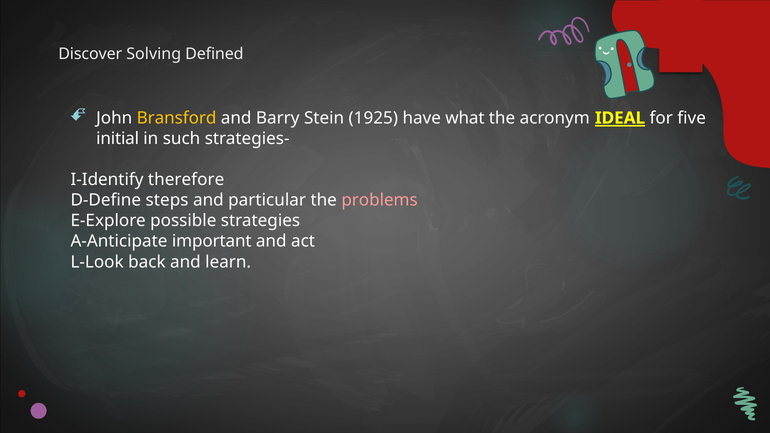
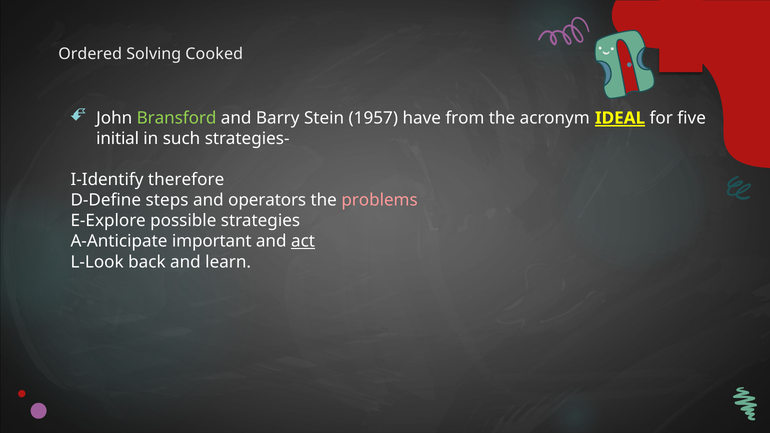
Discover: Discover -> Ordered (90, 54)
Defined: Defined -> Cooked (214, 54)
Bransford colour: yellow -> light green (177, 118)
1925: 1925 -> 1957 (373, 118)
what: what -> from (465, 118)
particular: particular -> operators (267, 200)
act underline: none -> present (303, 241)
